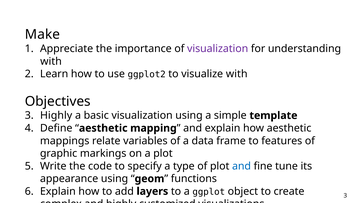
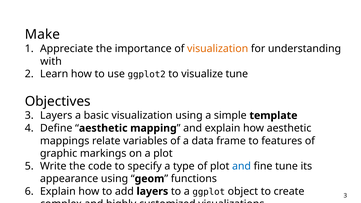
visualization colour: purple -> orange (218, 49)
visualize with: with -> tune (237, 74)
3 Highly: Highly -> Layers (56, 116)
